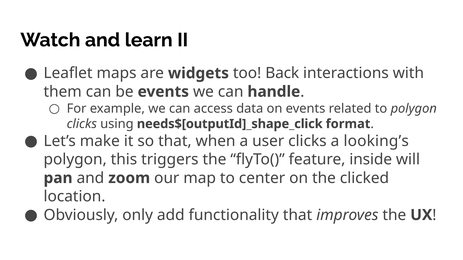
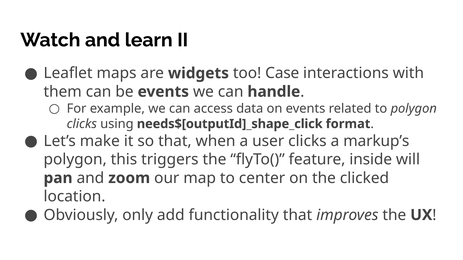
Back: Back -> Case (282, 73)
looking’s: looking’s -> markup’s (376, 141)
